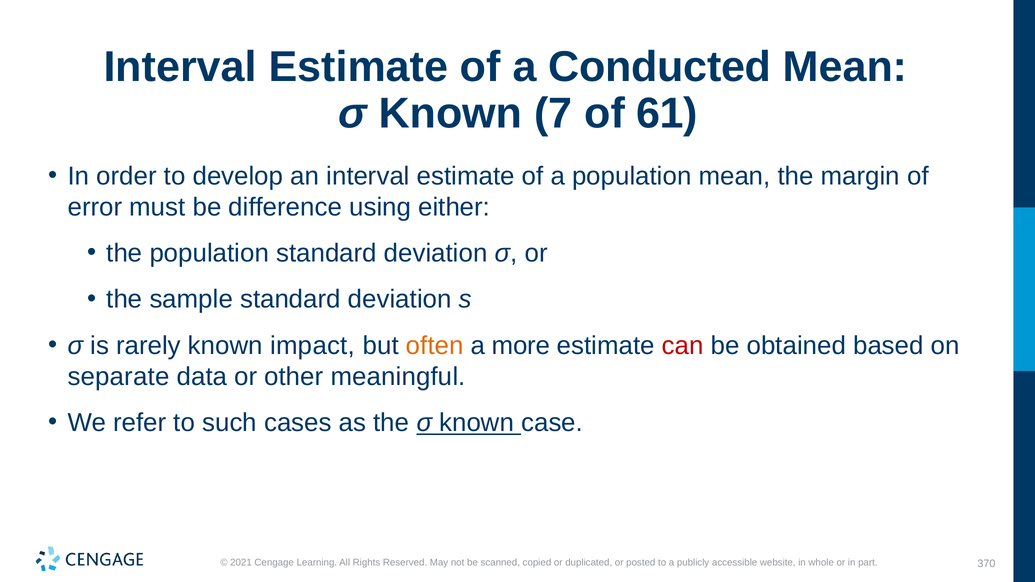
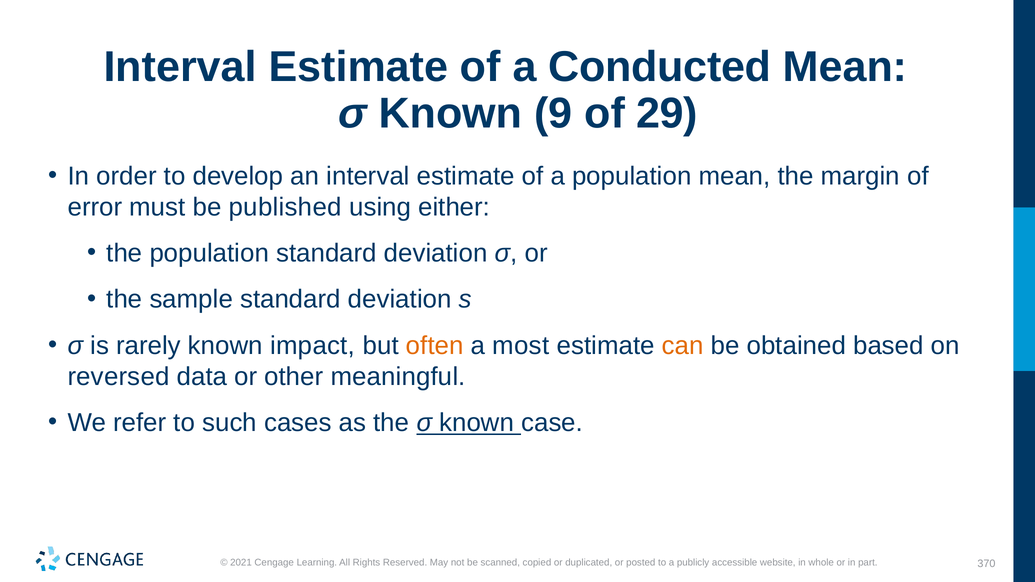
7: 7 -> 9 (553, 114)
61: 61 -> 29 (667, 114)
difference: difference -> published (285, 207)
more: more -> most (521, 346)
can colour: red -> orange (683, 346)
separate: separate -> reversed (119, 377)
